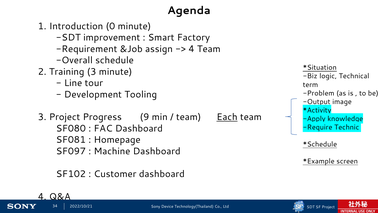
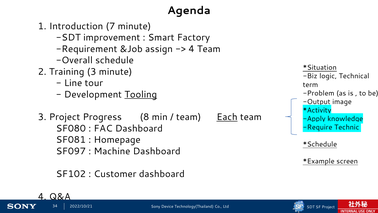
0: 0 -> 7 (110, 26)
Tooling underline: none -> present (141, 94)
9: 9 -> 8 (145, 117)
